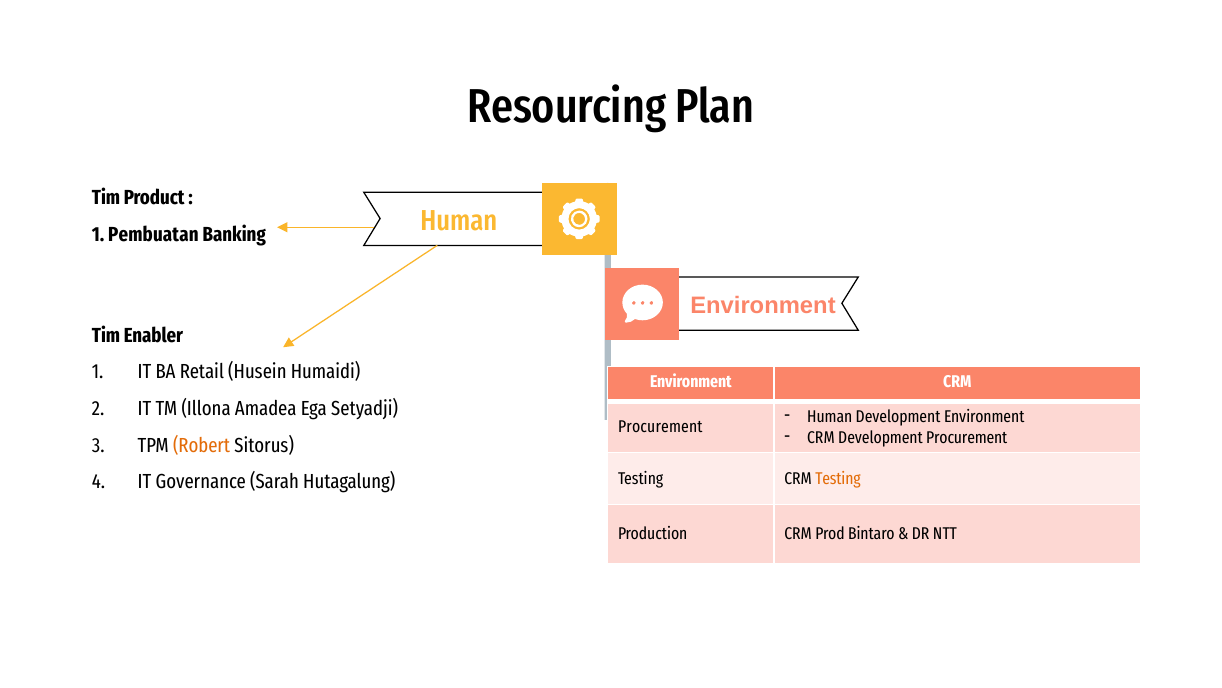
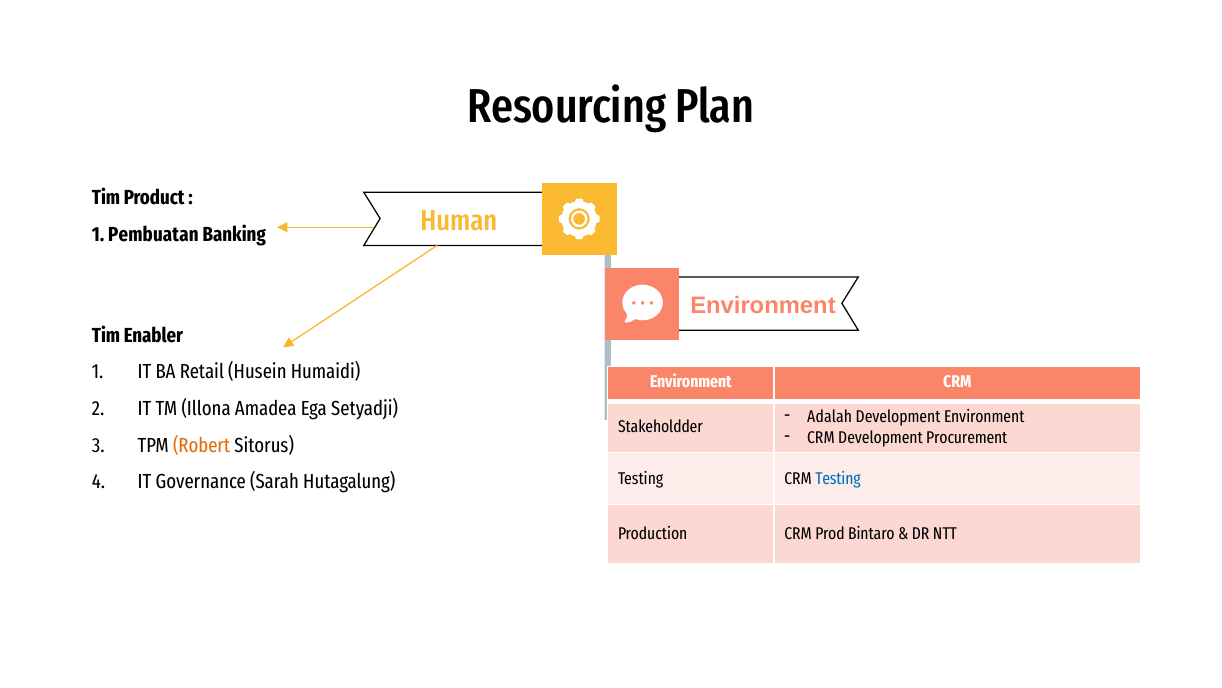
Human: Human -> Adalah (830, 417)
Procurement: Procurement -> Stakeholdder (660, 427)
Testing colour: orange -> blue (838, 478)
